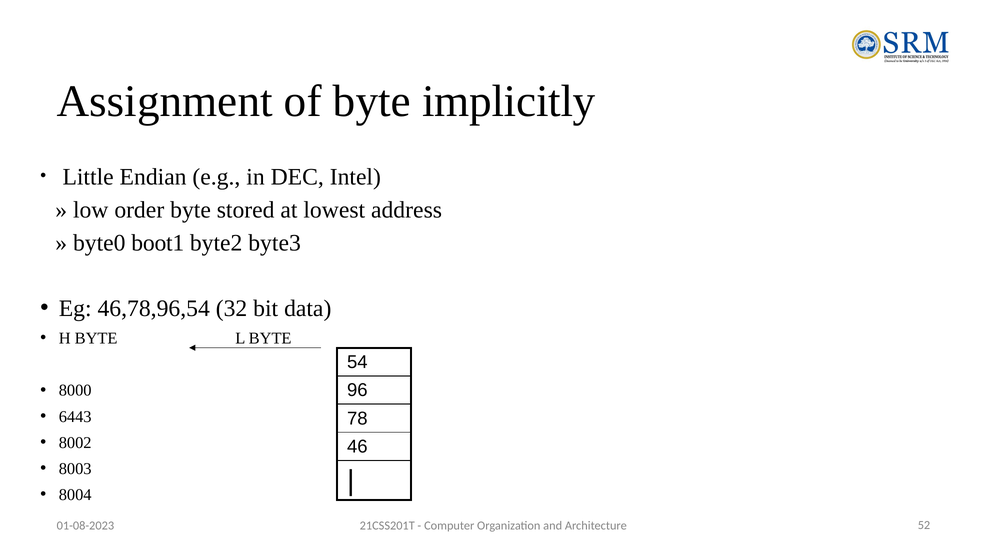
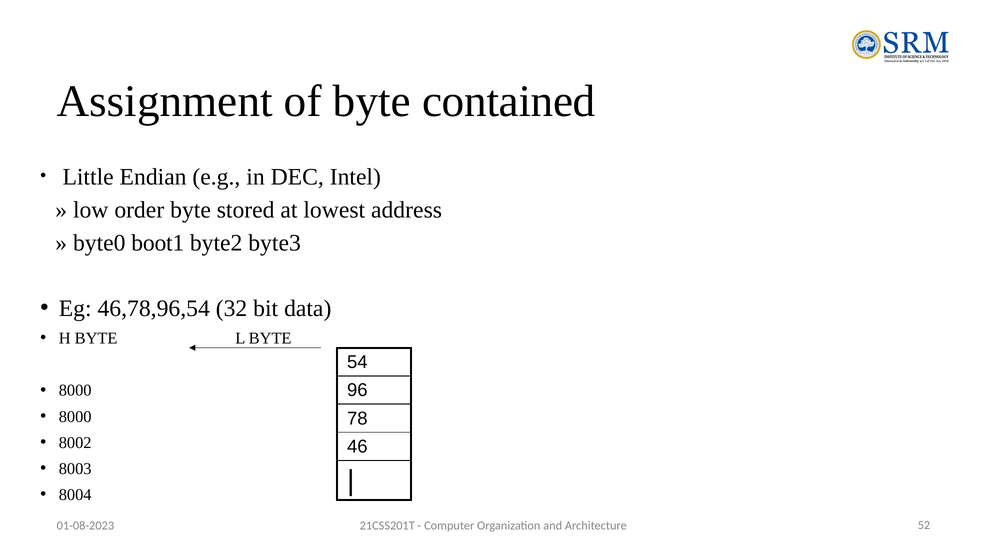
implicitly: implicitly -> contained (509, 102)
6443: 6443 -> 8000 (75, 417)
